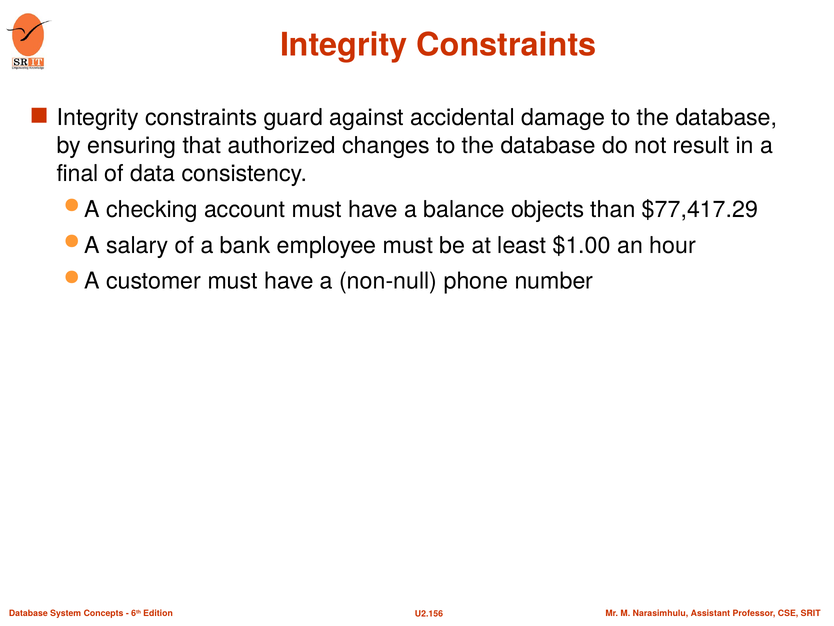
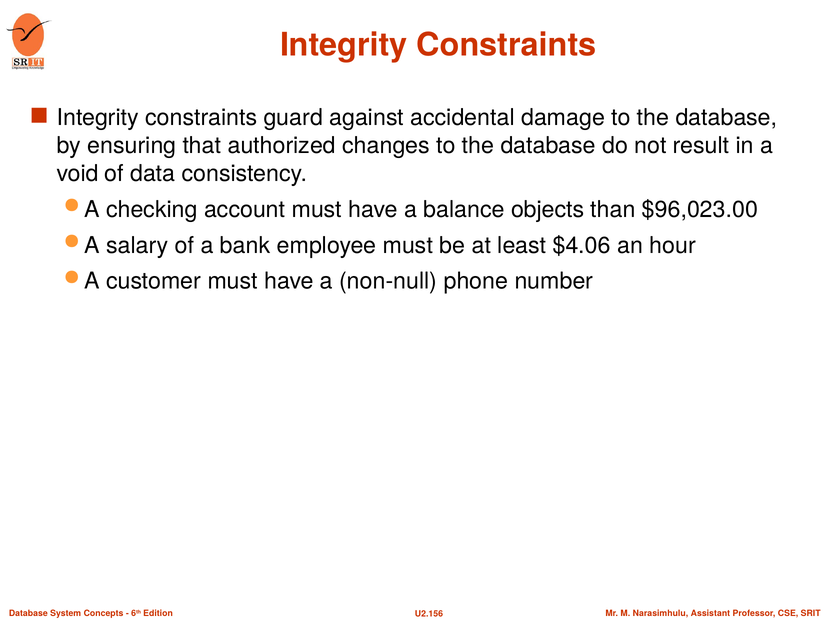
final: final -> void (78, 173)
$77,417.29: $77,417.29 -> $96,023.00 (700, 209)
$1.00: $1.00 -> $4.06 (582, 245)
